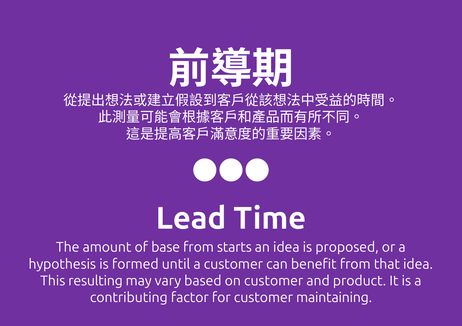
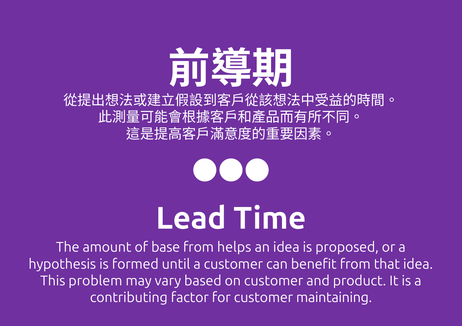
starts: starts -> helps (234, 247)
resulting: resulting -> problem (95, 281)
